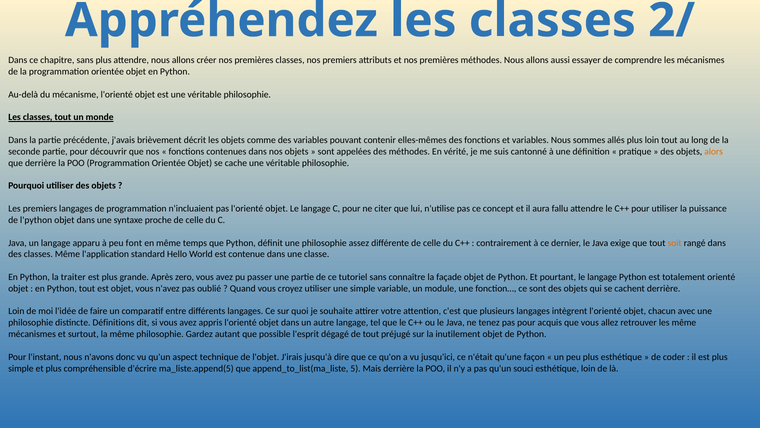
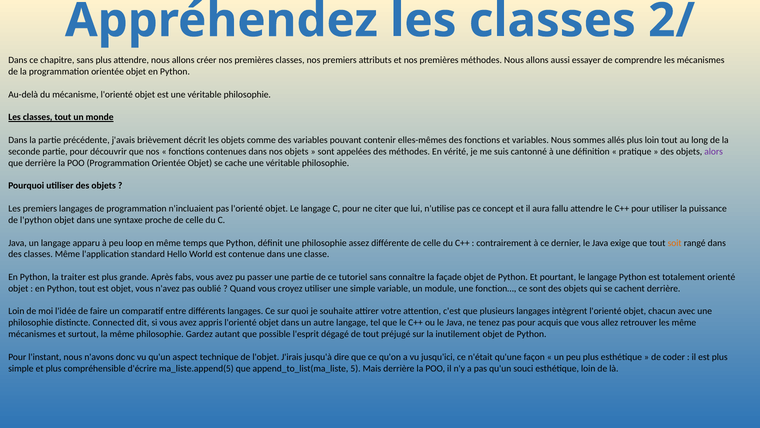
alors colour: orange -> purple (714, 151)
font: font -> loop (134, 243)
zero: zero -> fabs (185, 277)
Définitions: Définitions -> Connected (114, 322)
